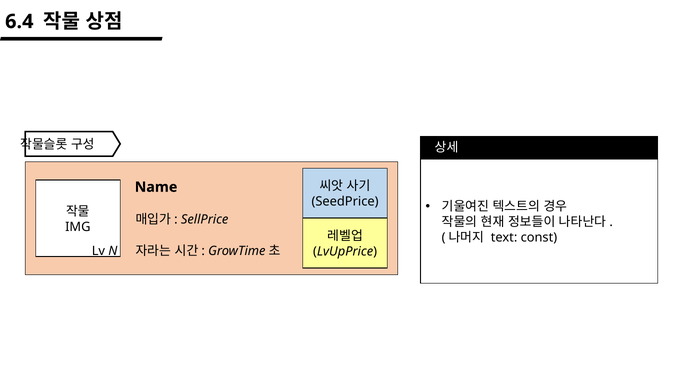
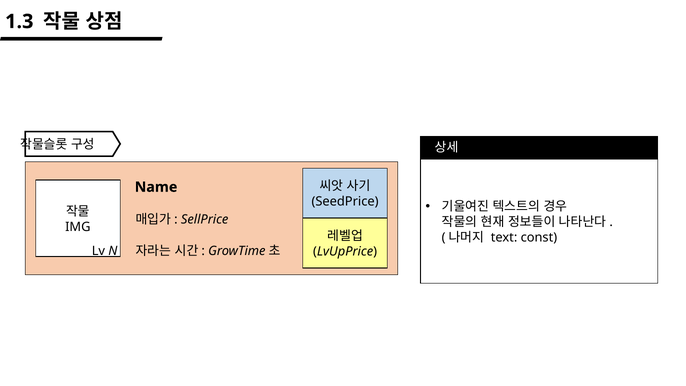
6.4: 6.4 -> 1.3 (19, 22)
